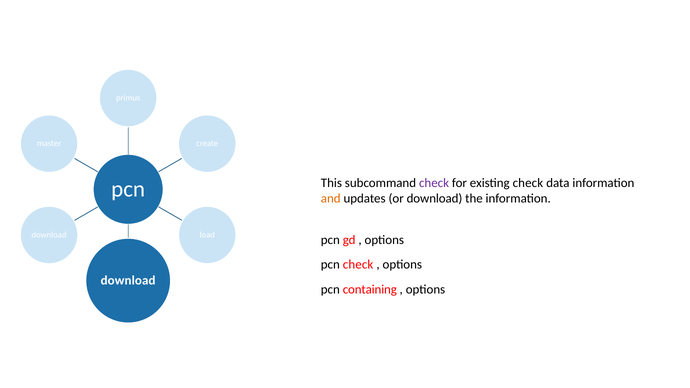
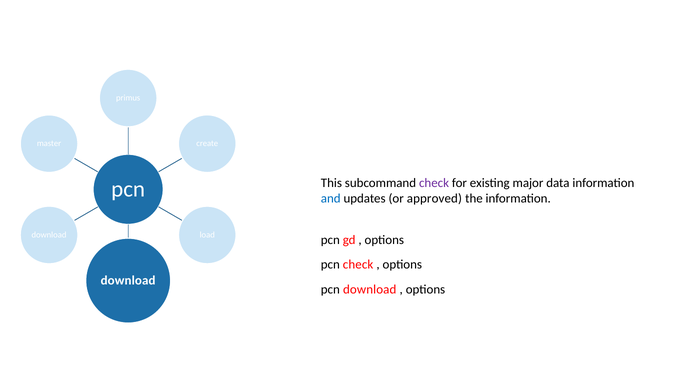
existing check: check -> major (528, 183)
and colour: orange -> blue (331, 199)
or download: download -> approved (434, 199)
pcn containing: containing -> download (370, 289)
